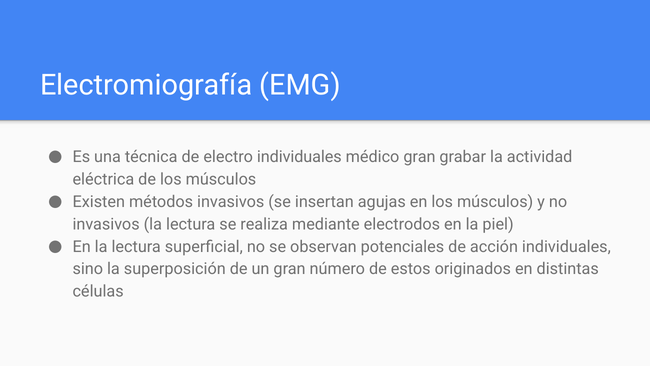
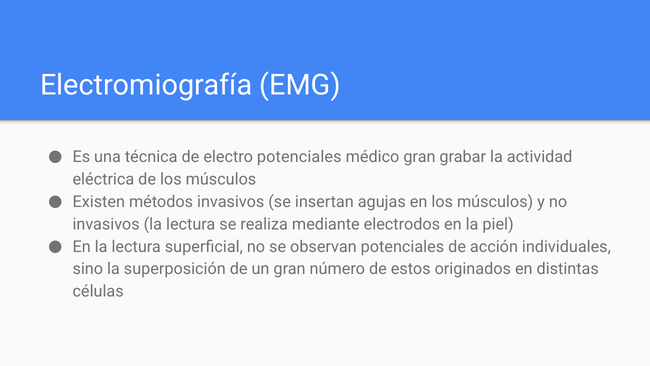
electro individuales: individuales -> potenciales (299, 157)
